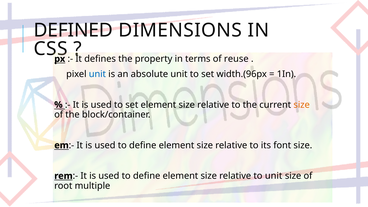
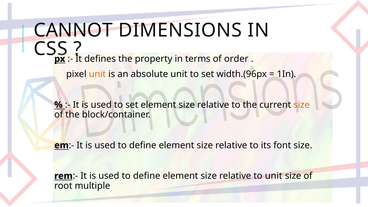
DEFINED: DEFINED -> CANNOT (73, 30)
reuse: reuse -> order (236, 59)
unit colour: blue -> orange (97, 74)
